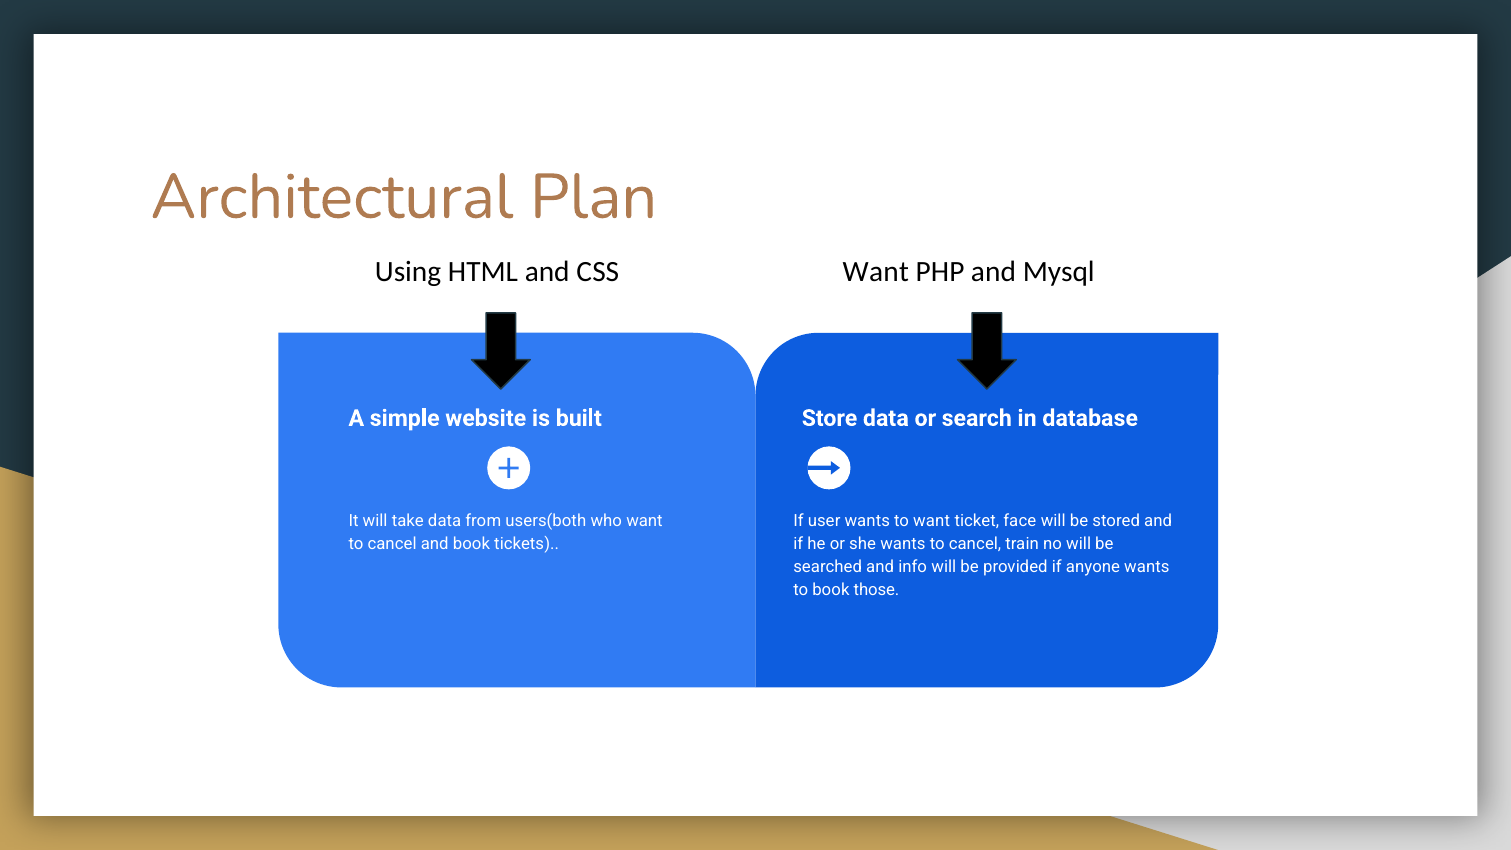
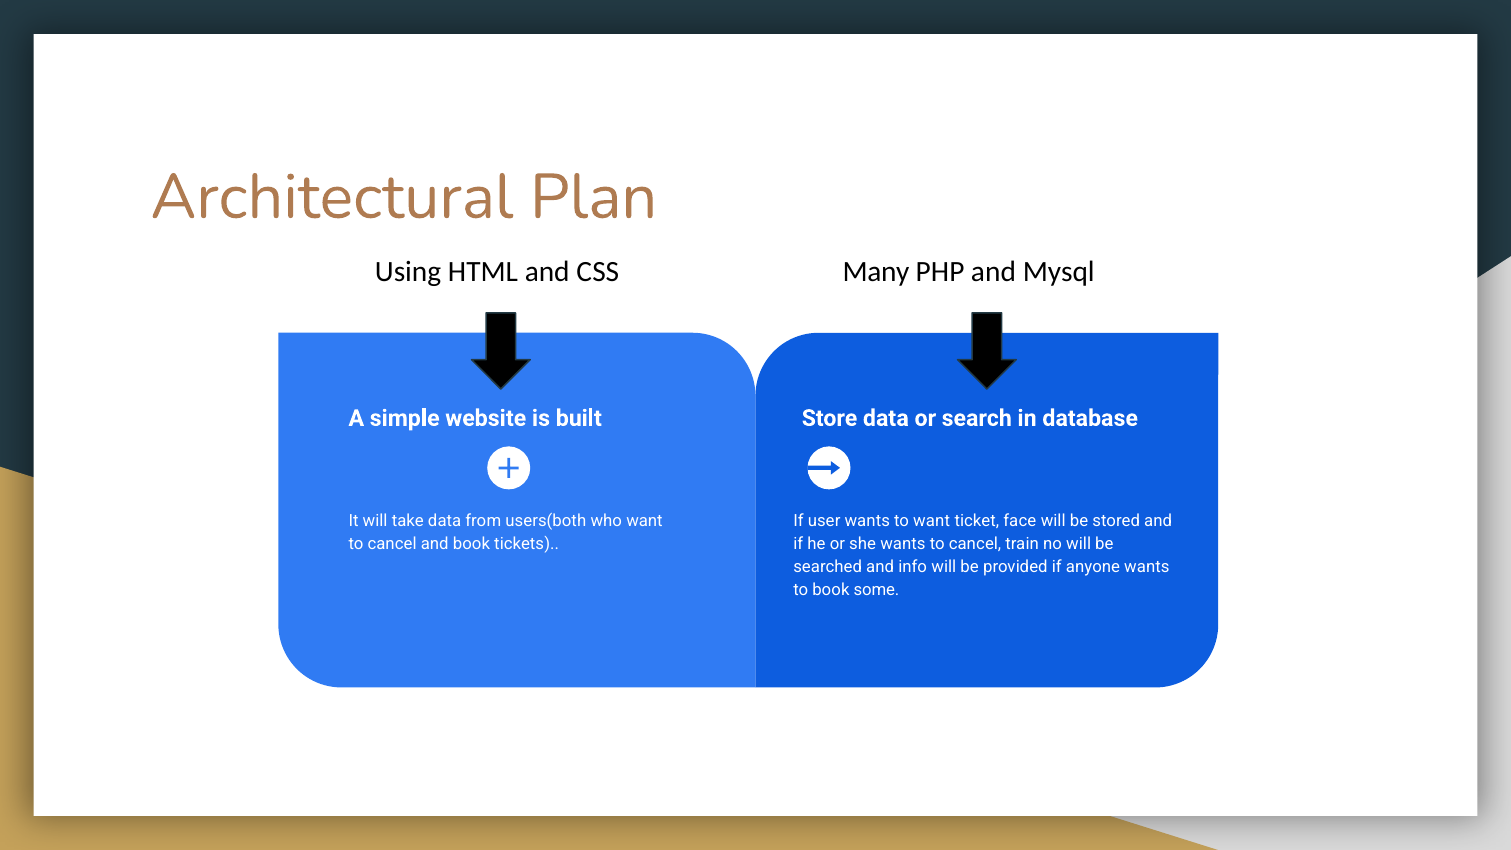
CSS Want: Want -> Many (876, 272)
those: those -> some (877, 590)
